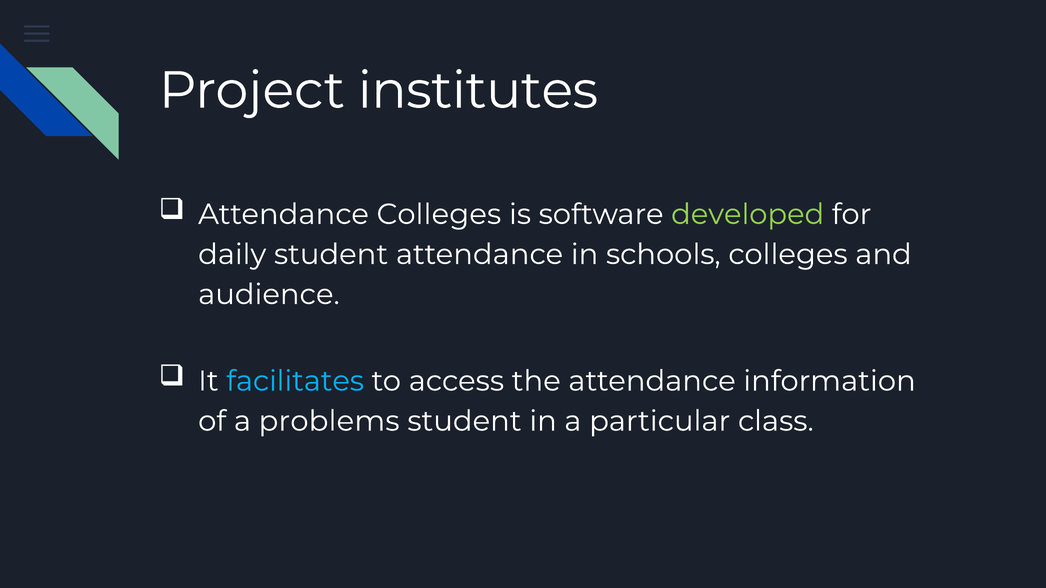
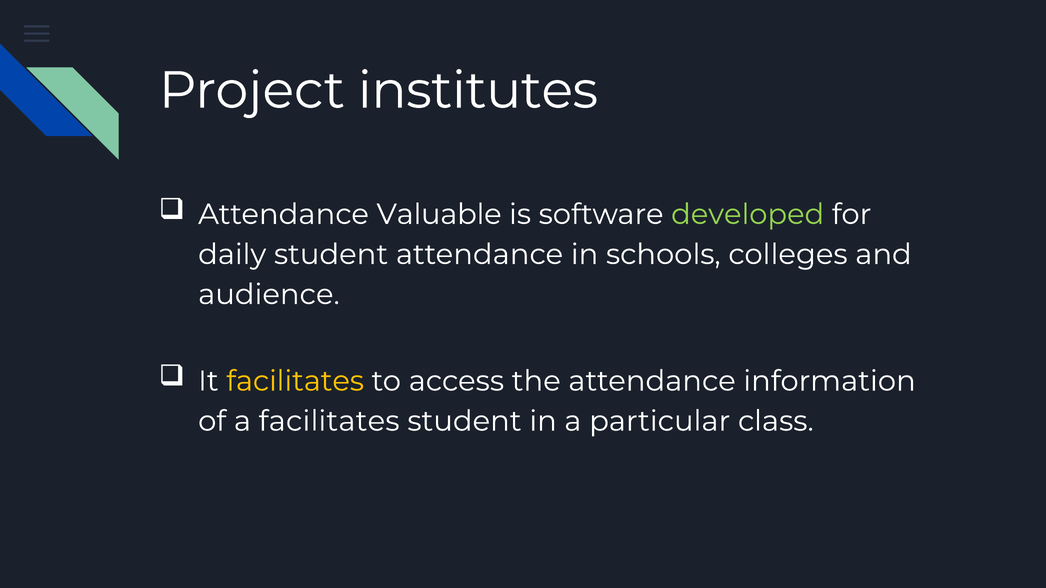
Attendance Colleges: Colleges -> Valuable (439, 214)
facilitates colour: light blue -> yellow (295, 381)
a problems: problems -> facilitates (329, 421)
